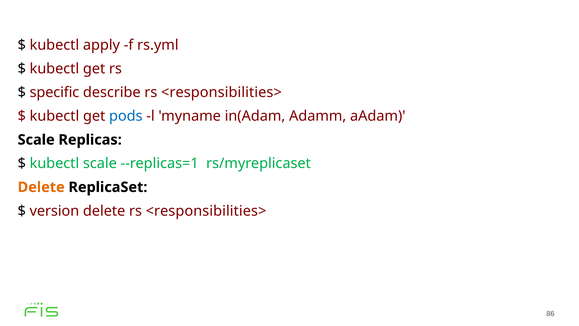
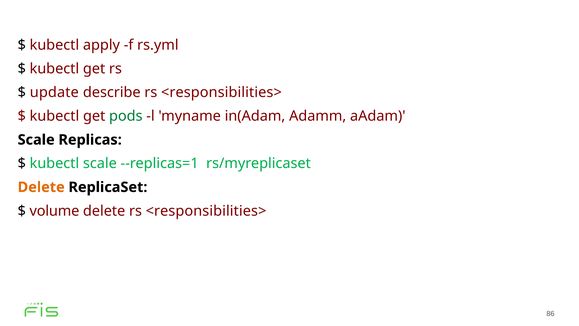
specific: specific -> update (54, 92)
pods colour: blue -> green (126, 116)
version: version -> volume (54, 211)
